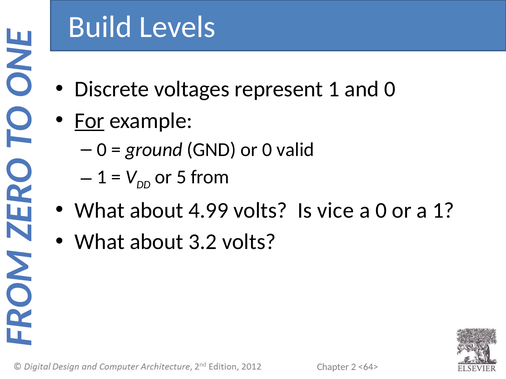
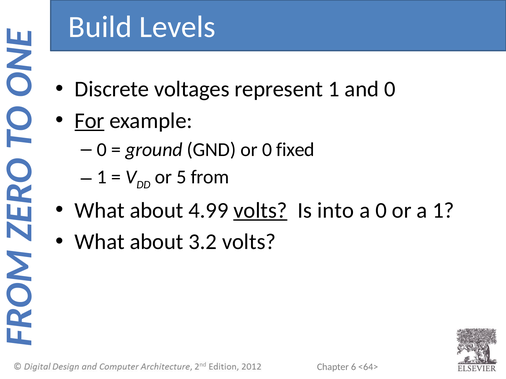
valid: valid -> fixed (295, 150)
volts underline: none -> present (260, 211)
vice: vice -> into (336, 211)
2: 2 -> 6 (354, 367)
